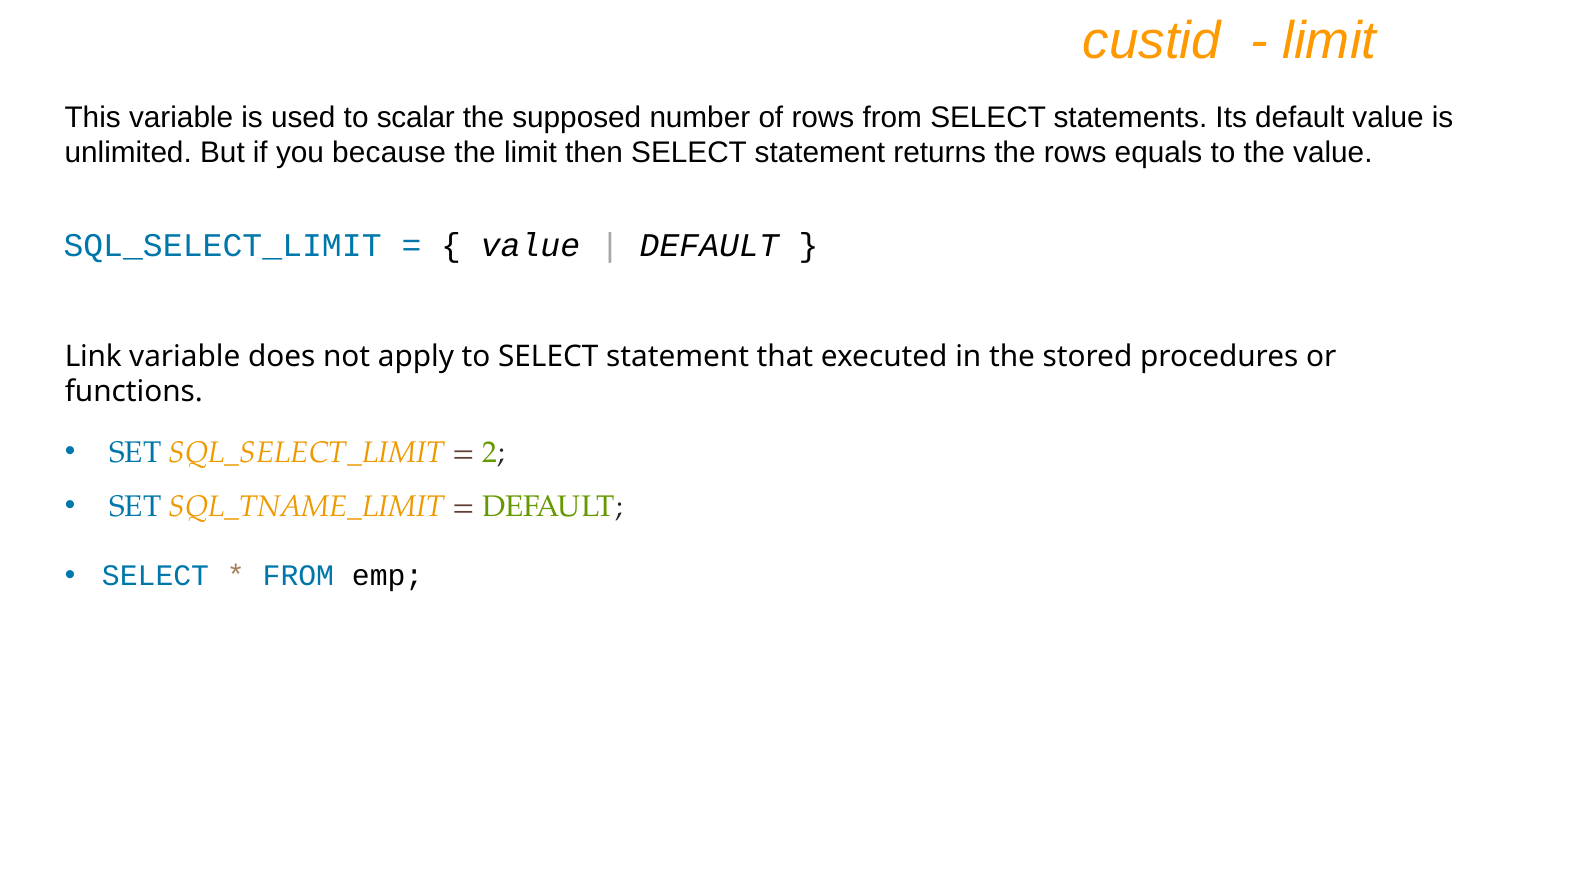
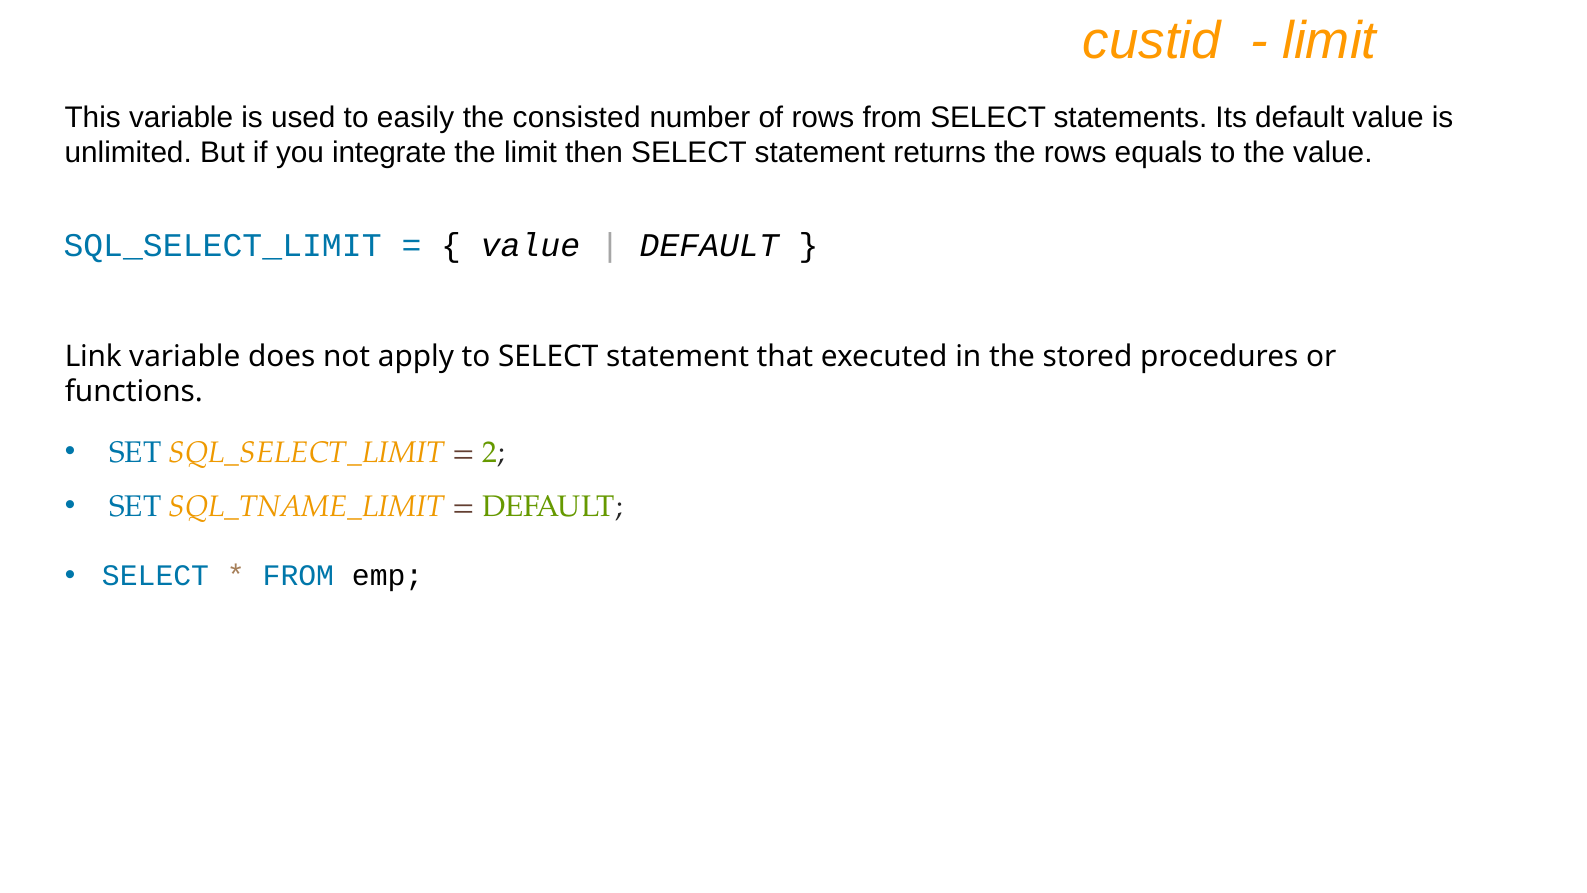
scalar: scalar -> easily (416, 117)
supposed: supposed -> consisted (577, 117)
because: because -> integrate (389, 153)
